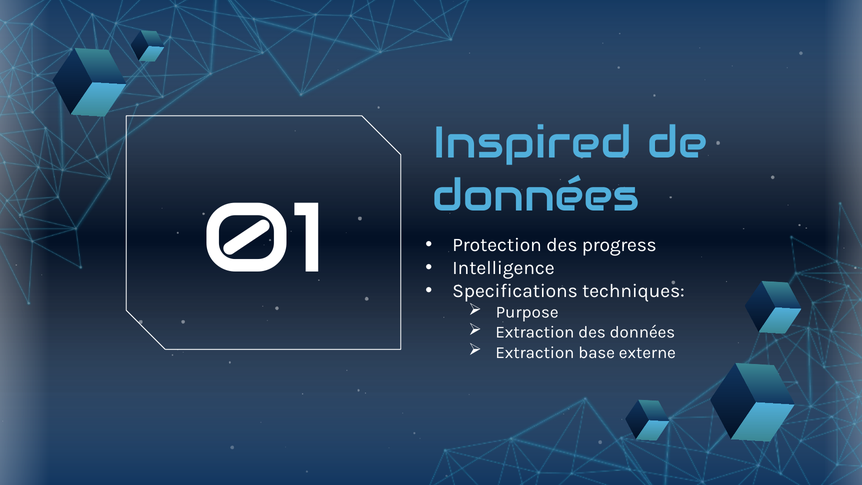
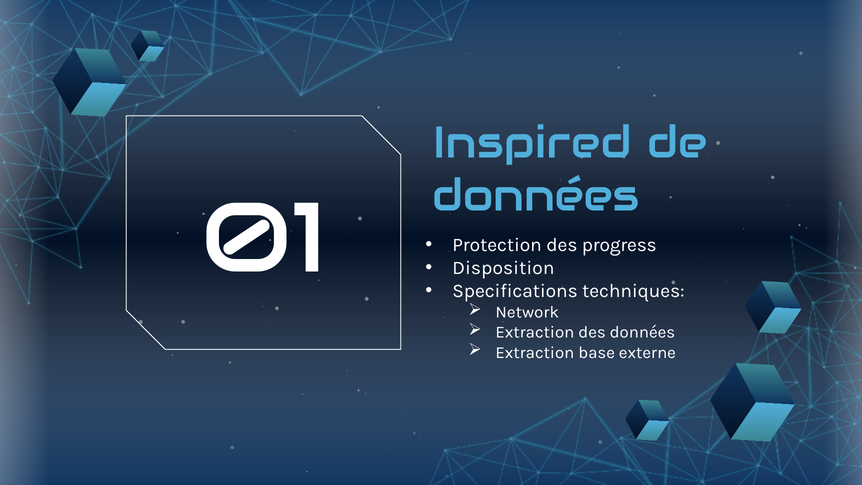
Intelligence: Intelligence -> Disposition (503, 268)
Purpose: Purpose -> Network (527, 312)
